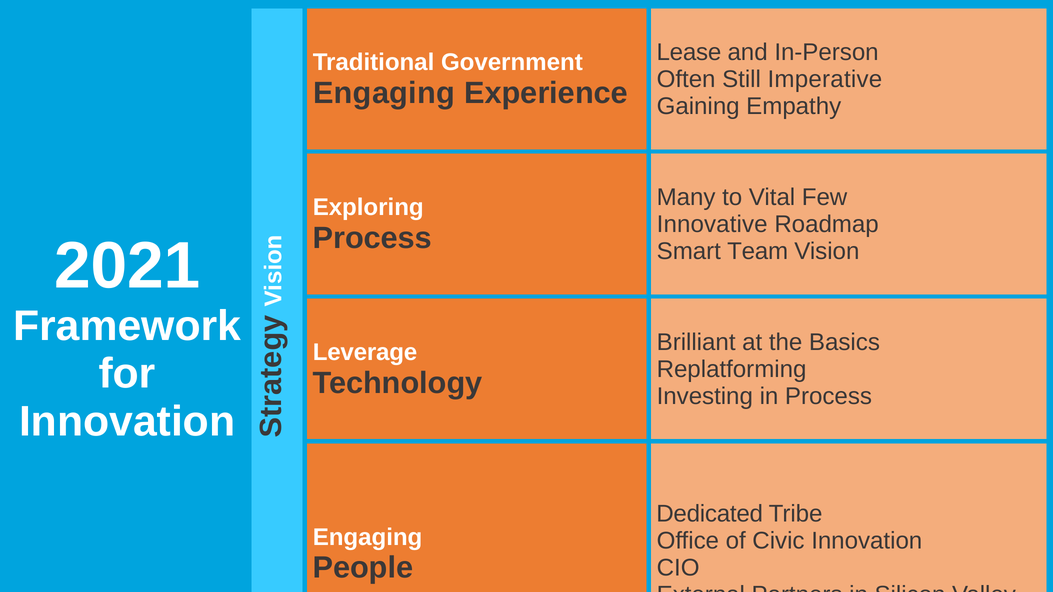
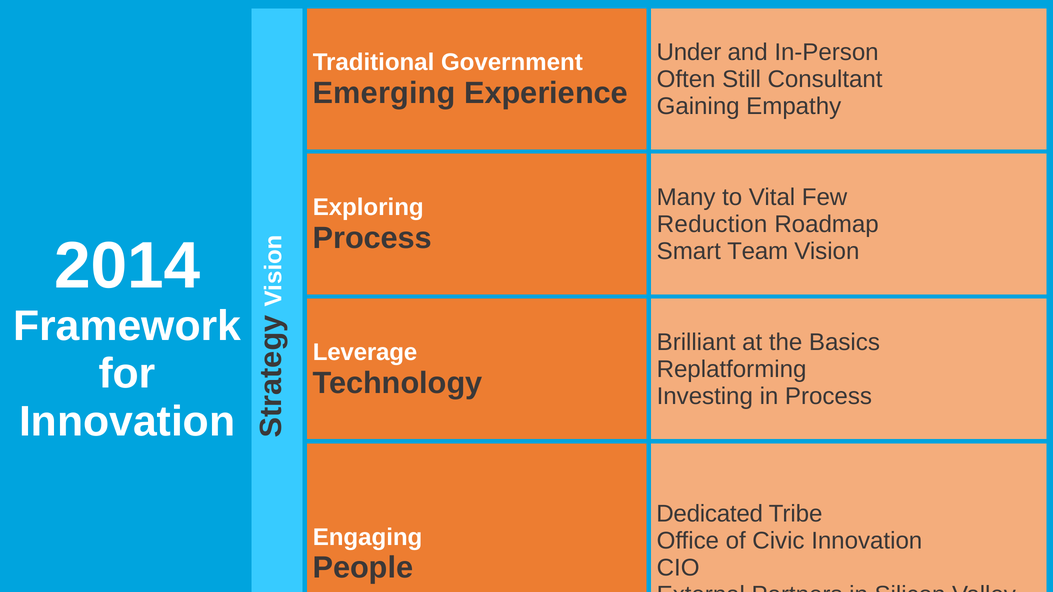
Lease: Lease -> Under (689, 52)
Imperative: Imperative -> Consultant (825, 79)
Engaging: Engaging -> Emerging (384, 93)
Innovative: Innovative -> Reduction (712, 224)
2021: 2021 -> 2014 (127, 266)
